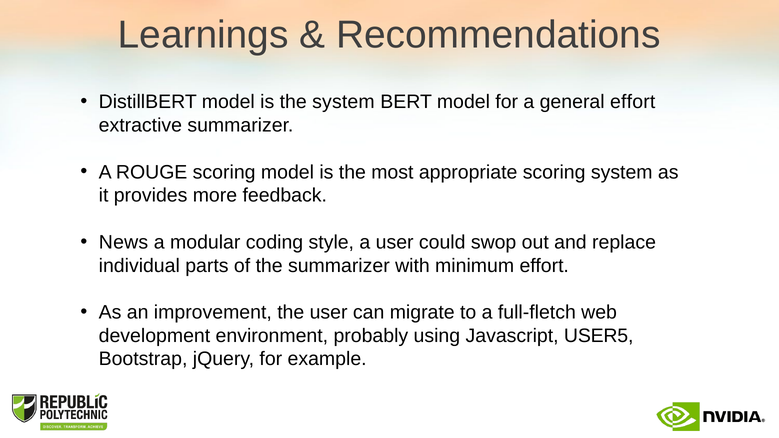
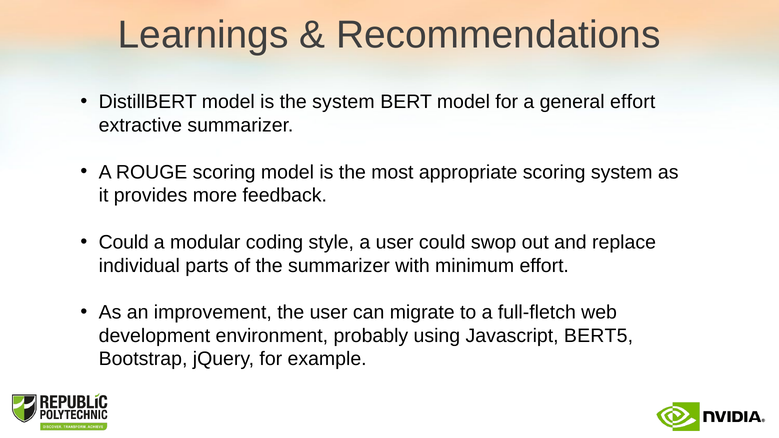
News: News -> Could (124, 242)
USER5: USER5 -> BERT5 (599, 336)
